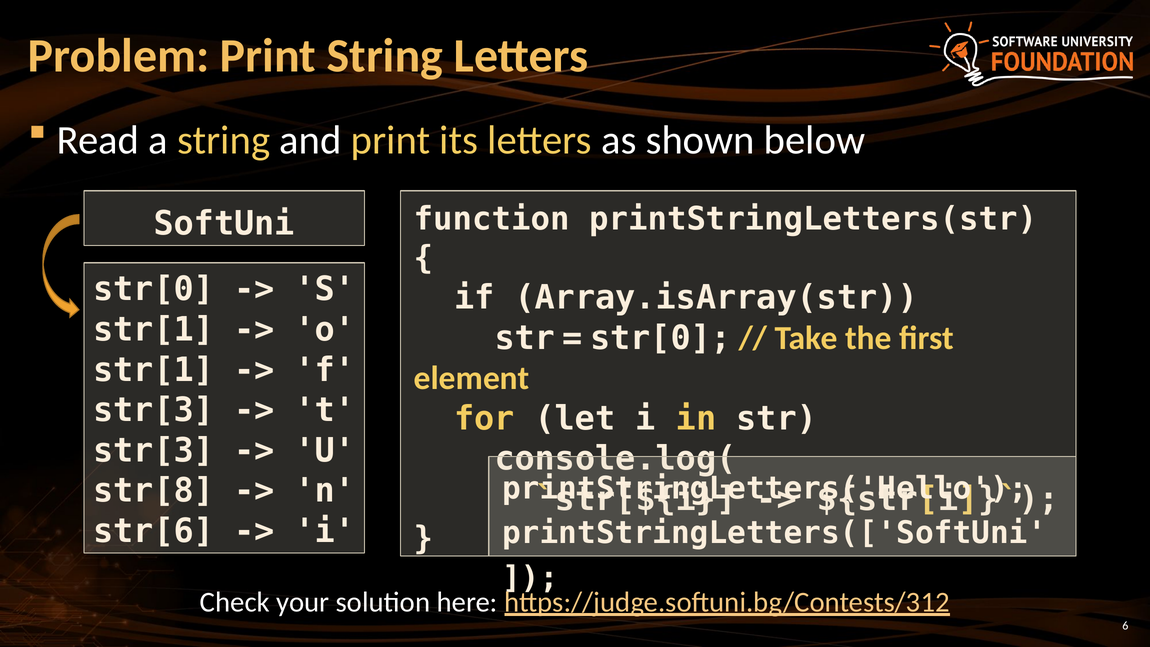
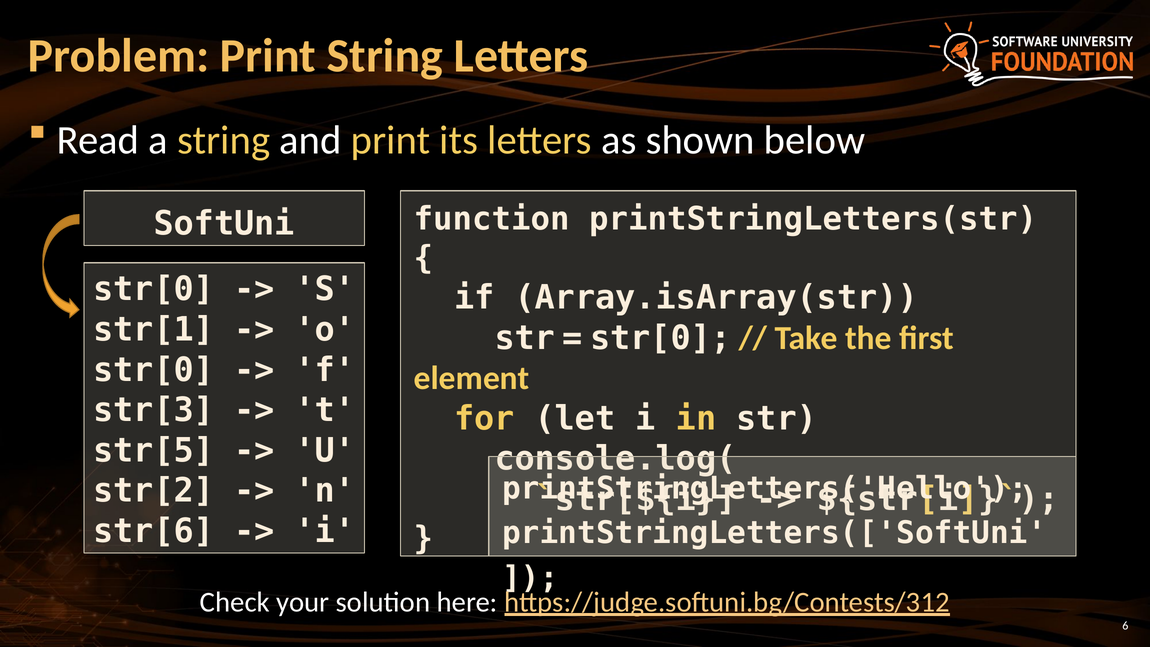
str[1: str[1 -> str[0 (154, 370)
str[3: str[3 -> str[5 (154, 451)
str[8: str[8 -> str[2 (154, 491)
